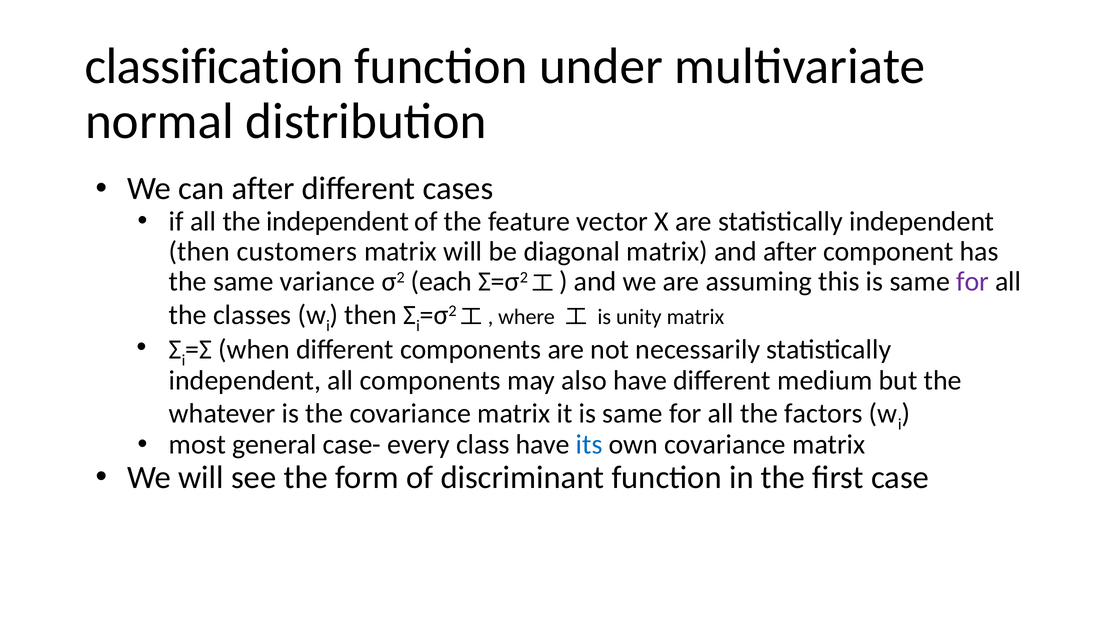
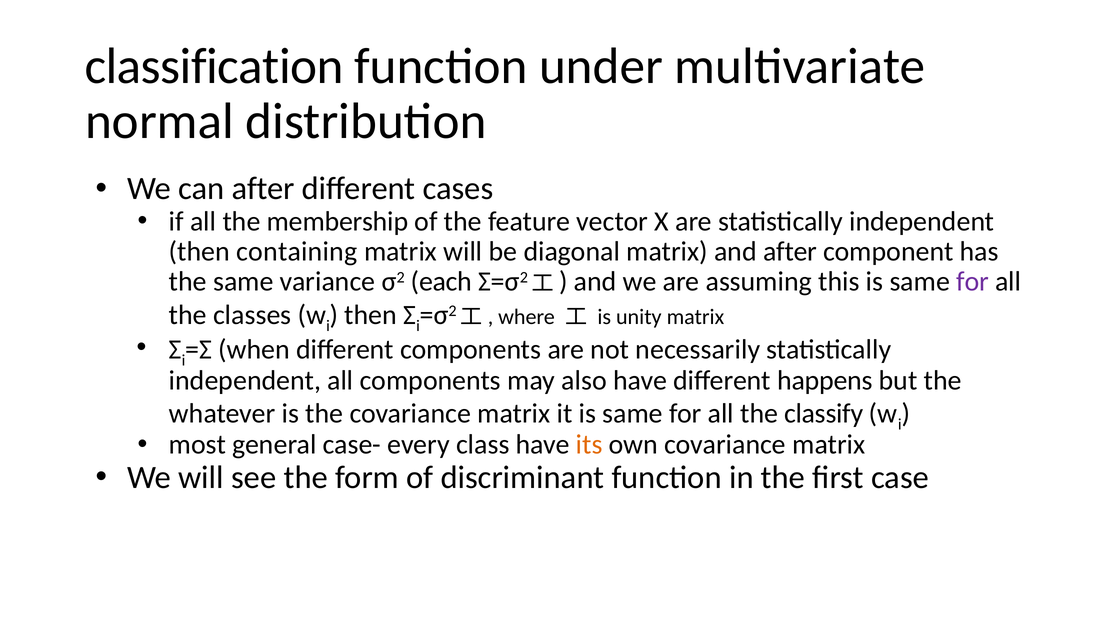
the independent: independent -> membership (338, 221)
customers: customers -> containing (297, 252)
medium: medium -> happens (825, 381)
factors: factors -> classify (824, 414)
its colour: blue -> orange (589, 445)
